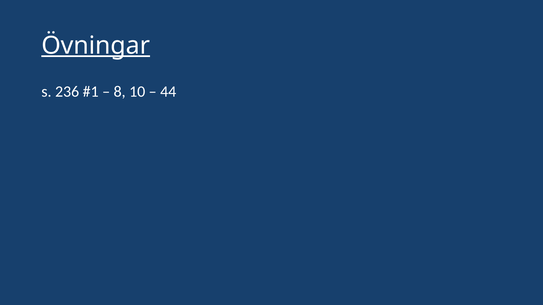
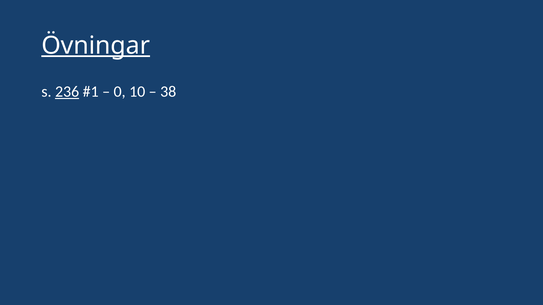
236 underline: none -> present (67, 92)
8: 8 -> 0 (120, 92)
44: 44 -> 38 (168, 92)
